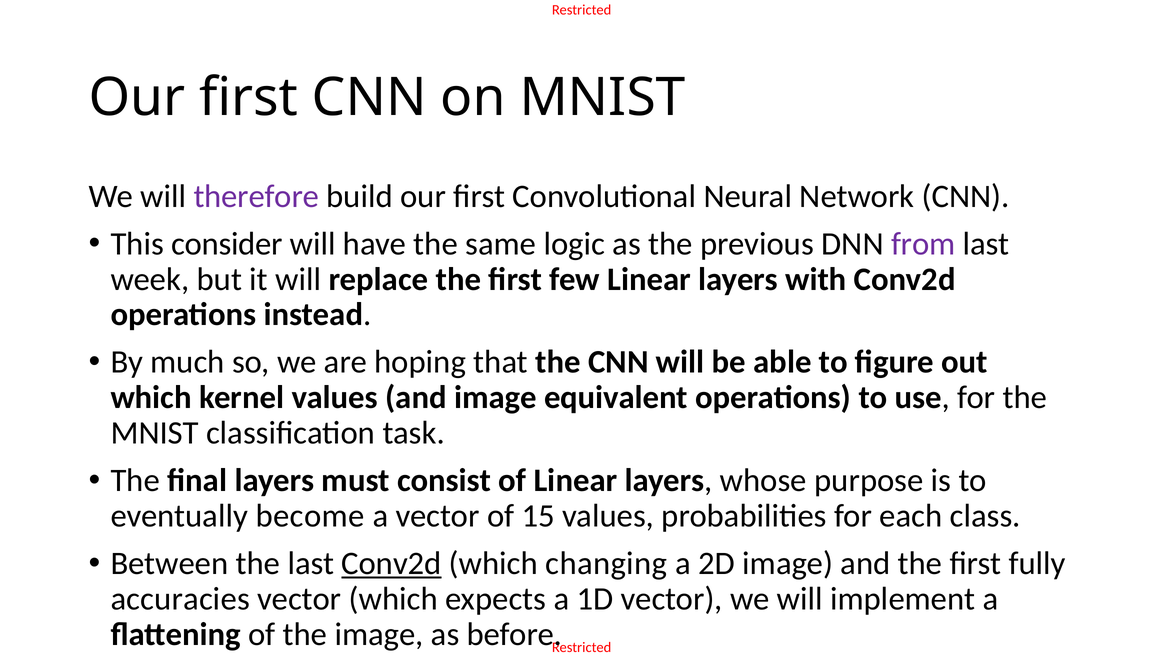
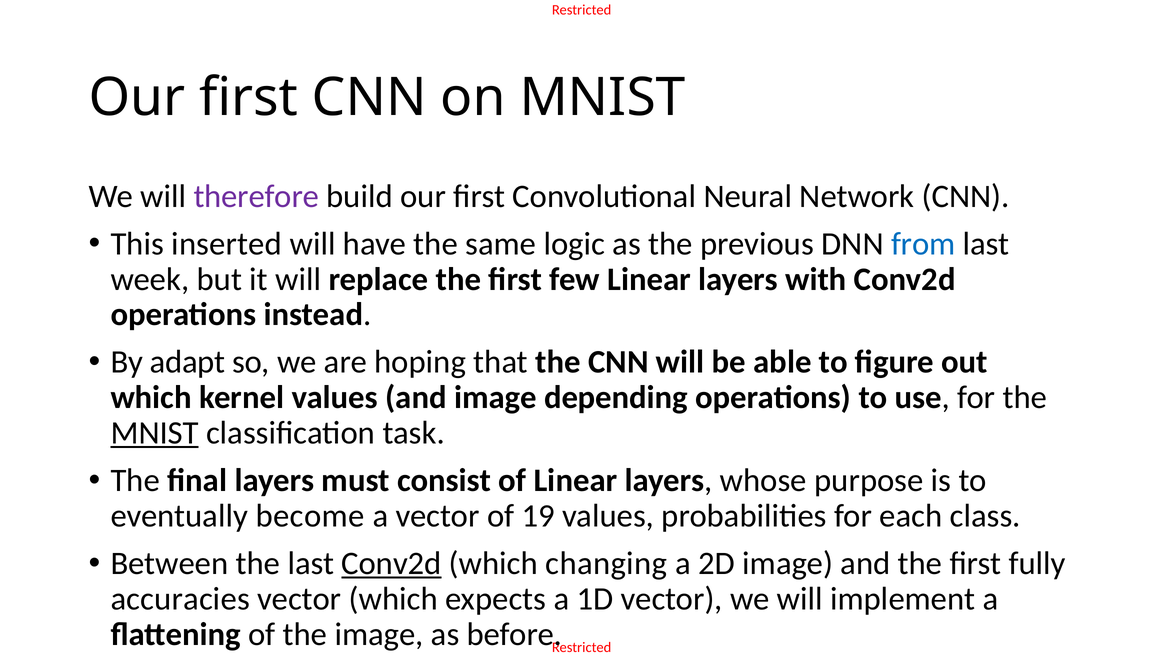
consider: consider -> inserted (227, 244)
from colour: purple -> blue (923, 244)
much: much -> adapt (188, 362)
equivalent: equivalent -> depending (616, 397)
MNIST underline: none -> present (155, 433)
15: 15 -> 19 (538, 516)
